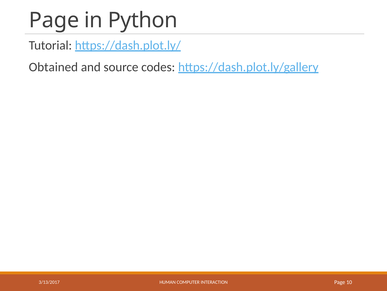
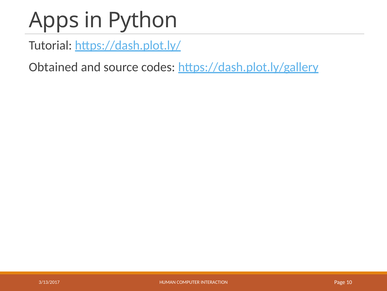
Page: Page -> Apps (54, 20)
